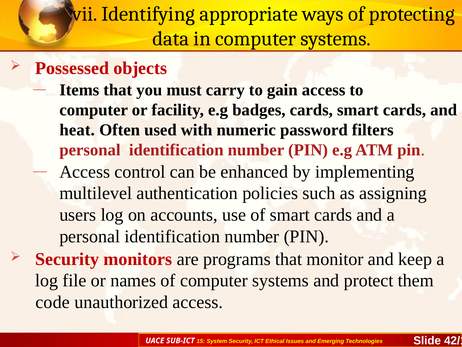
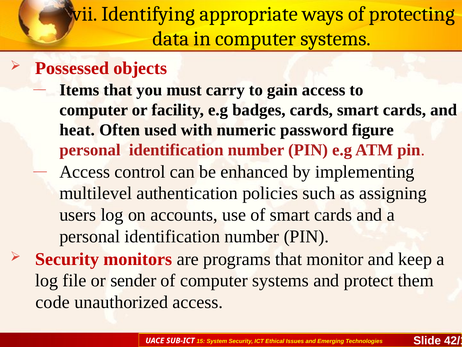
filters: filters -> figure (373, 130)
names: names -> sender (133, 280)
